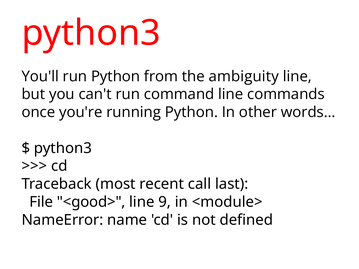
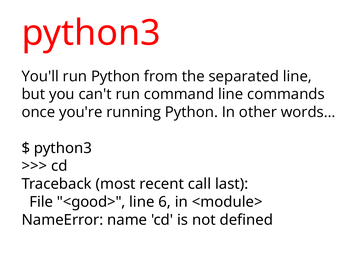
ambiguity: ambiguity -> separated (244, 76)
9: 9 -> 6 (165, 202)
